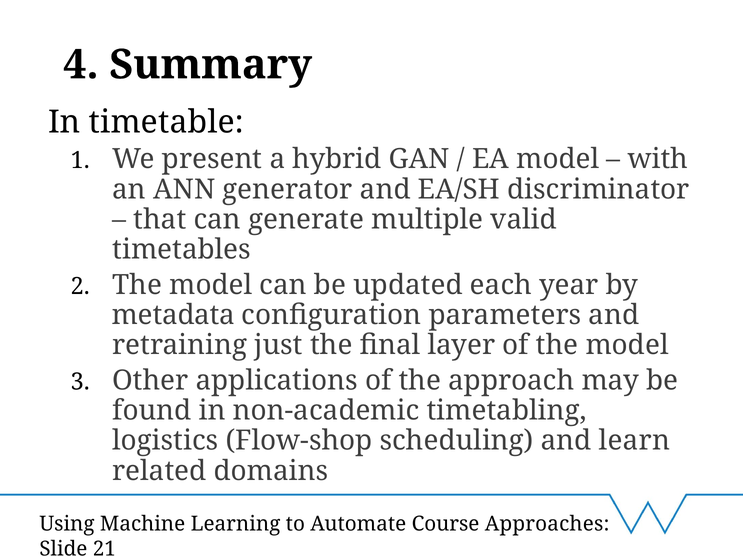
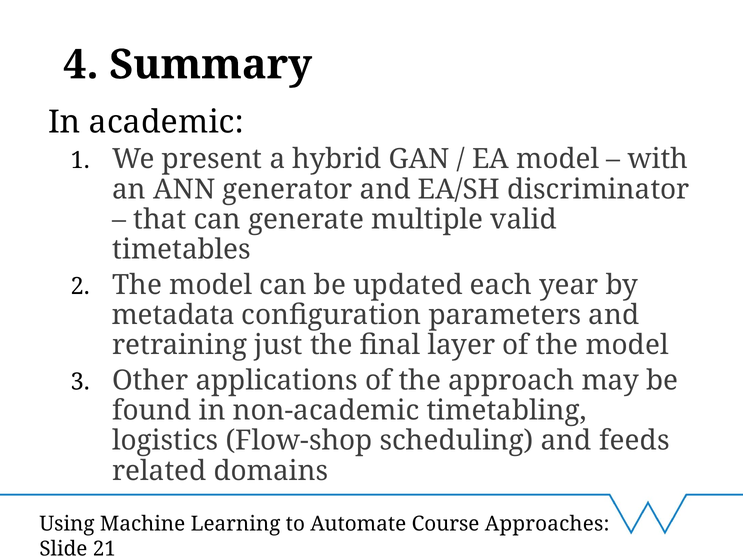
timetable: timetable -> academic (166, 122)
learn: learn -> feeds (634, 441)
